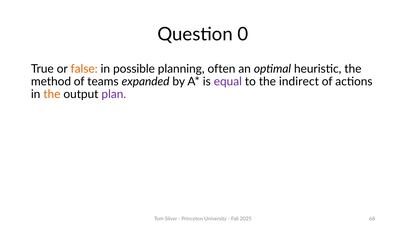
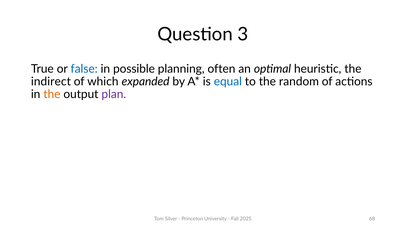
0: 0 -> 3 (243, 34)
false colour: orange -> blue (84, 69)
method: method -> indirect (51, 81)
teams: teams -> which (103, 81)
equal colour: purple -> blue (228, 81)
indirect: indirect -> random (299, 81)
